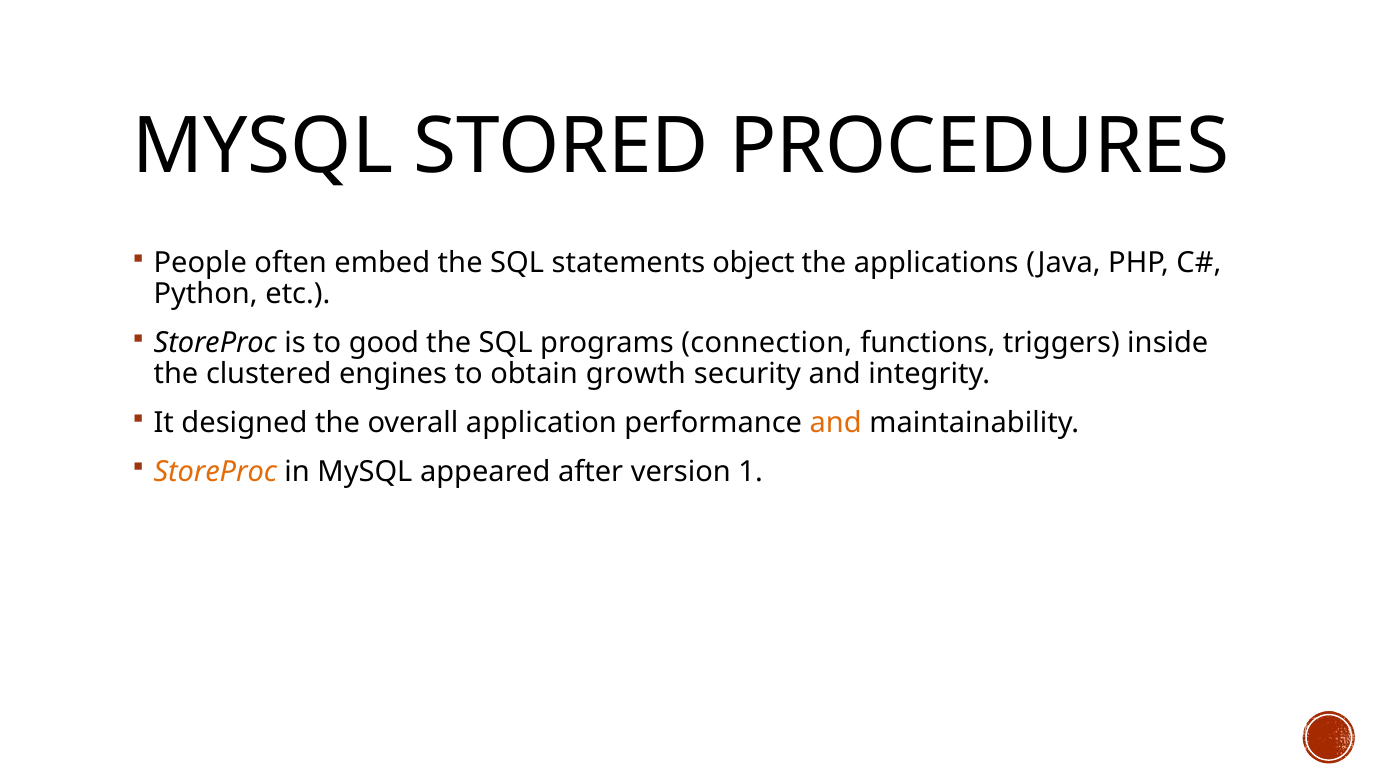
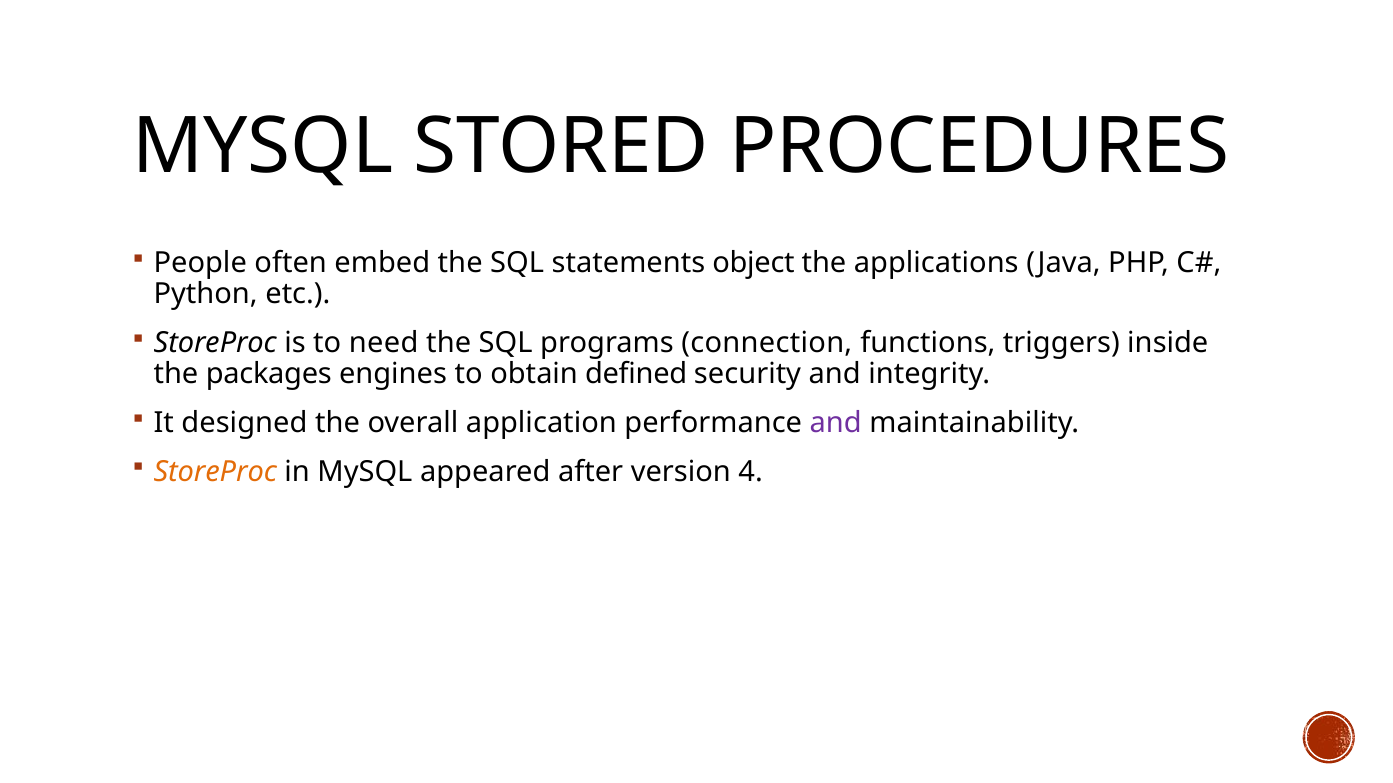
good: good -> need (384, 343)
clustered: clustered -> packages (269, 375)
growth: growth -> defined (636, 375)
and colour: orange -> purple (836, 423)
1: 1 -> 4 (751, 472)
